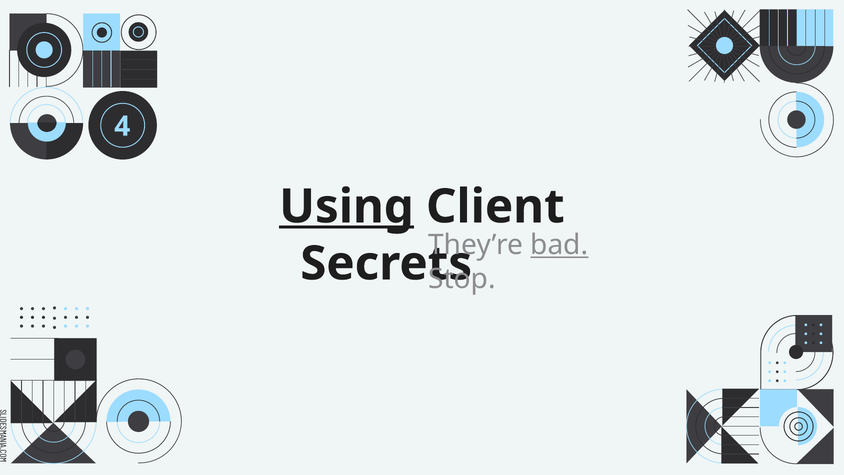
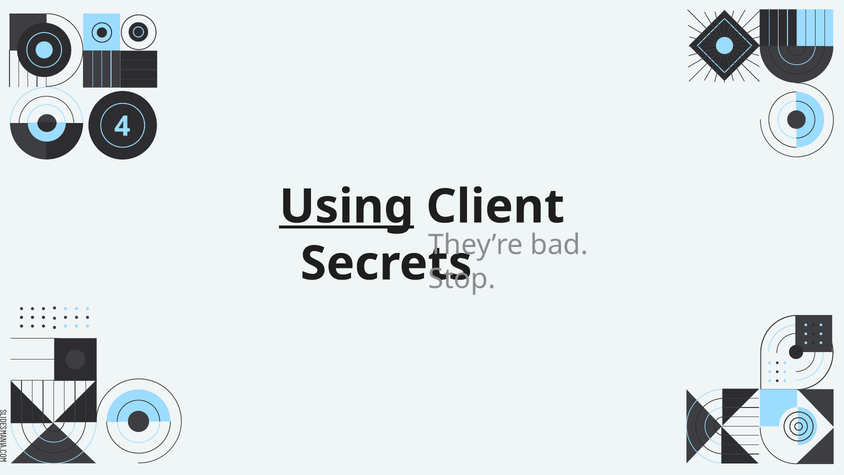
bad underline: present -> none (559, 245)
